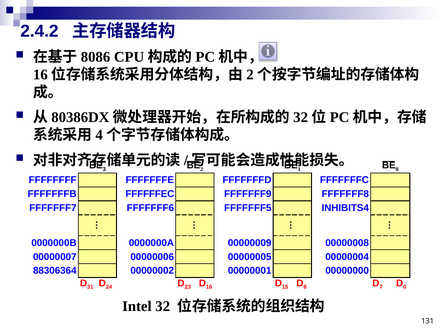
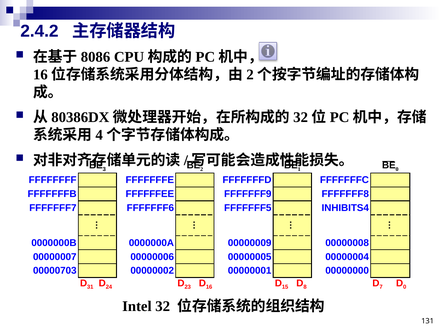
FFFFFFEC: FFFFFFEC -> FFFFFFEE (150, 194)
88306364: 88306364 -> 00000703 (55, 270)
